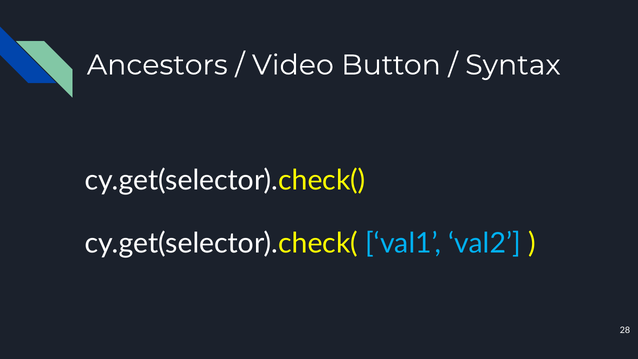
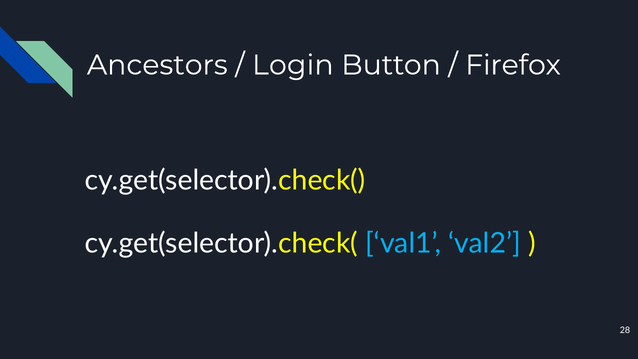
Video: Video -> Login (293, 65)
Syntax: Syntax -> Firefox (513, 65)
